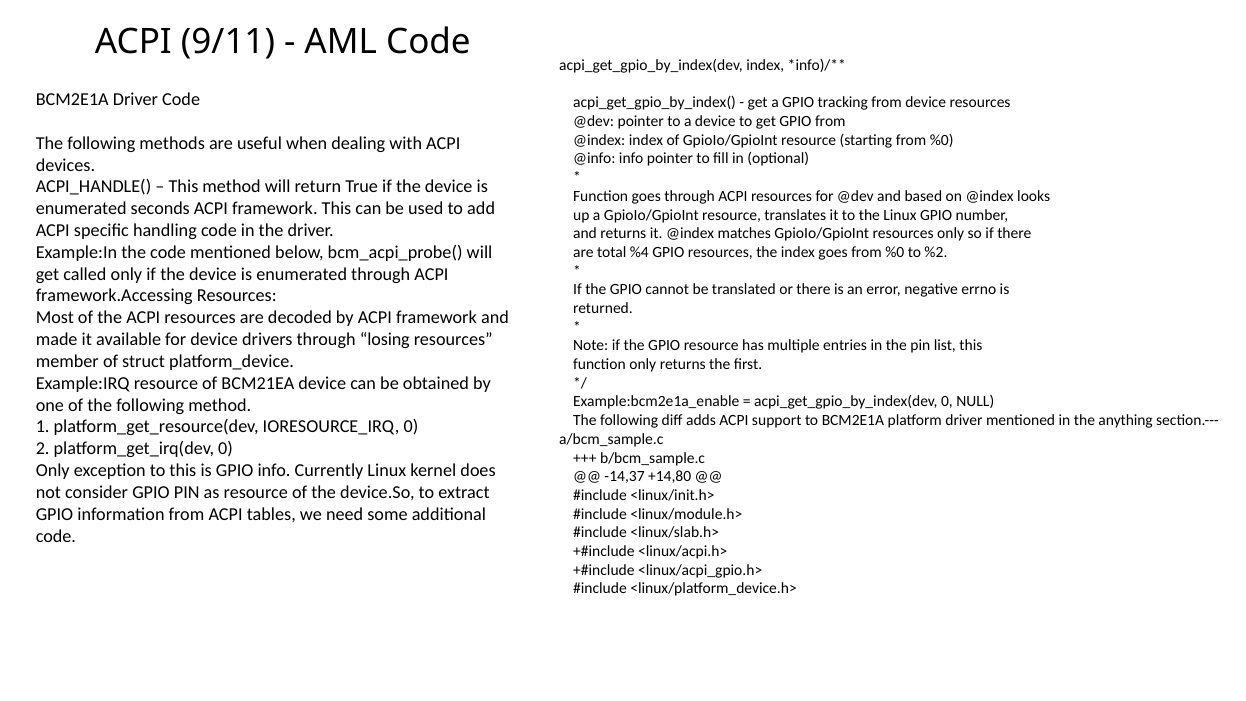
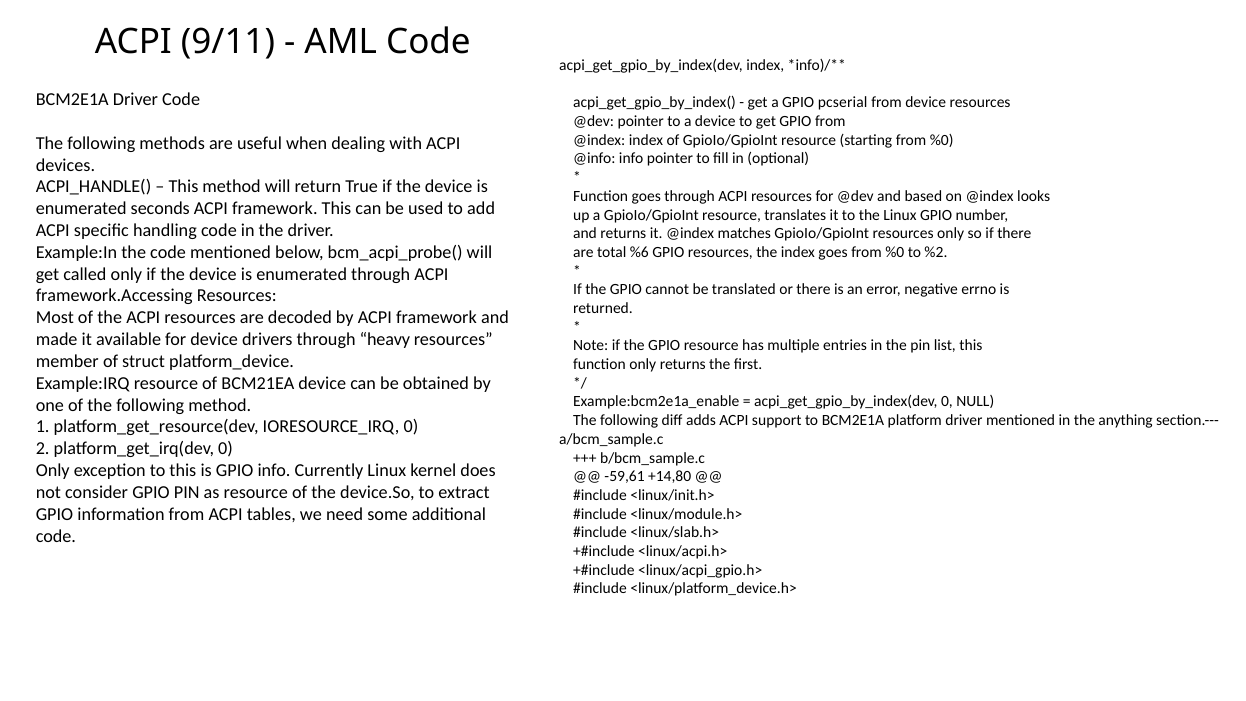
tracking: tracking -> pcserial (843, 103)
%4: %4 -> %6 (639, 252)
losing: losing -> heavy (385, 340)
-14,37: -14,37 -> -59,61 (625, 477)
